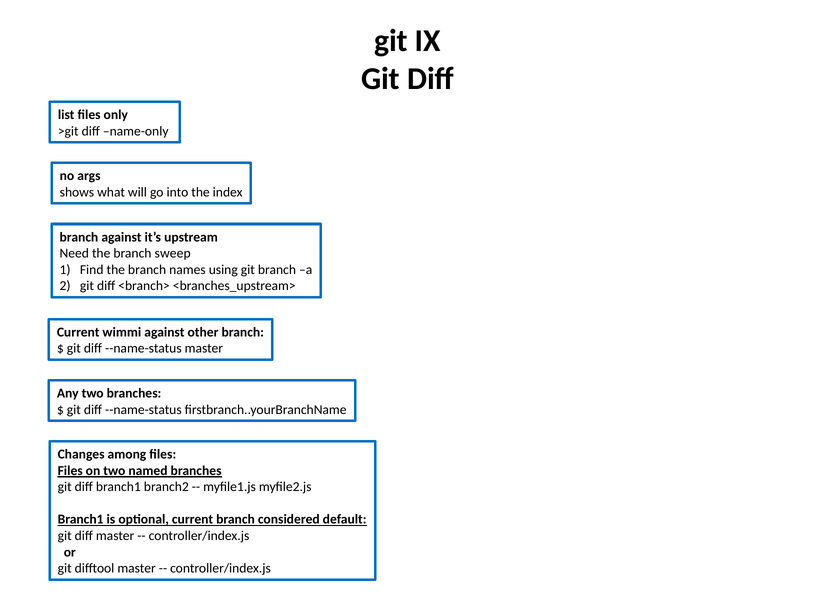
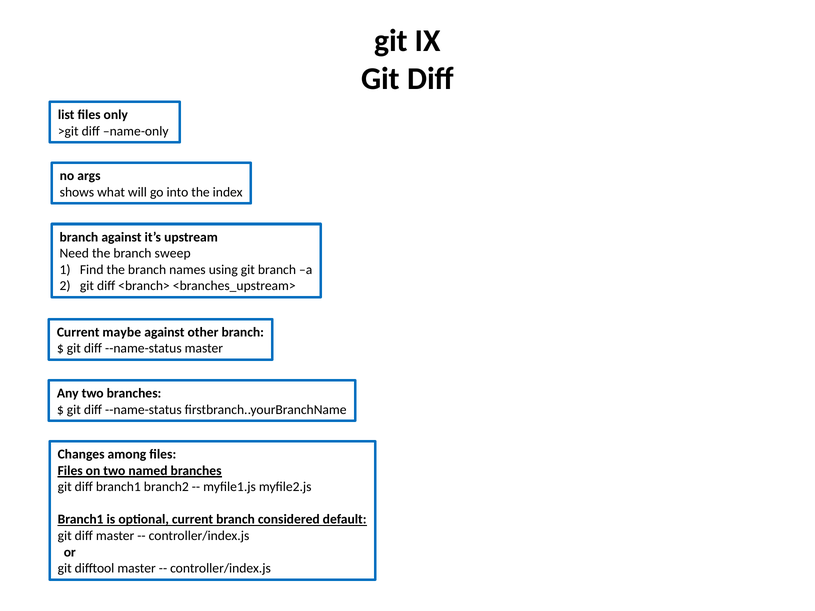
wimmi: wimmi -> maybe (122, 332)
